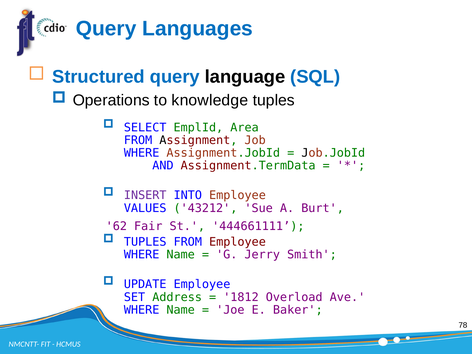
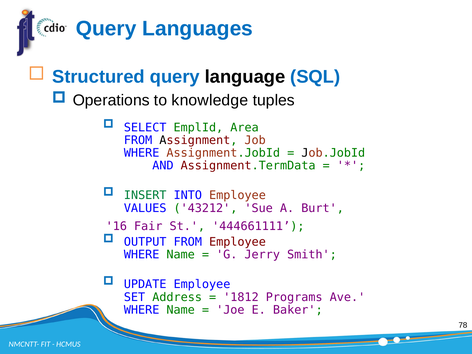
INSERT colour: purple -> green (145, 195)
62: 62 -> 16 (116, 226)
TUPLES: TUPLES -> OUTPUT (145, 242)
Overload: Overload -> Programs (294, 297)
